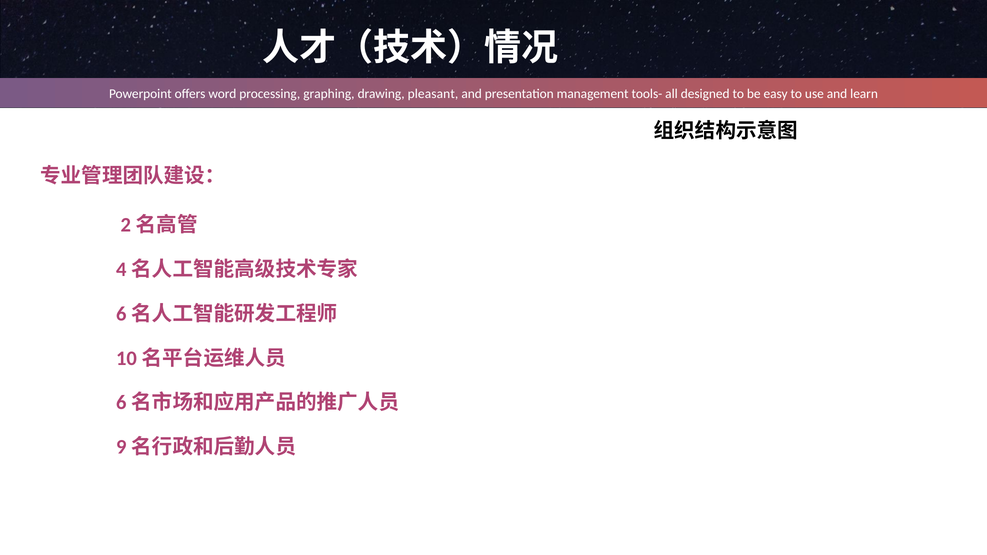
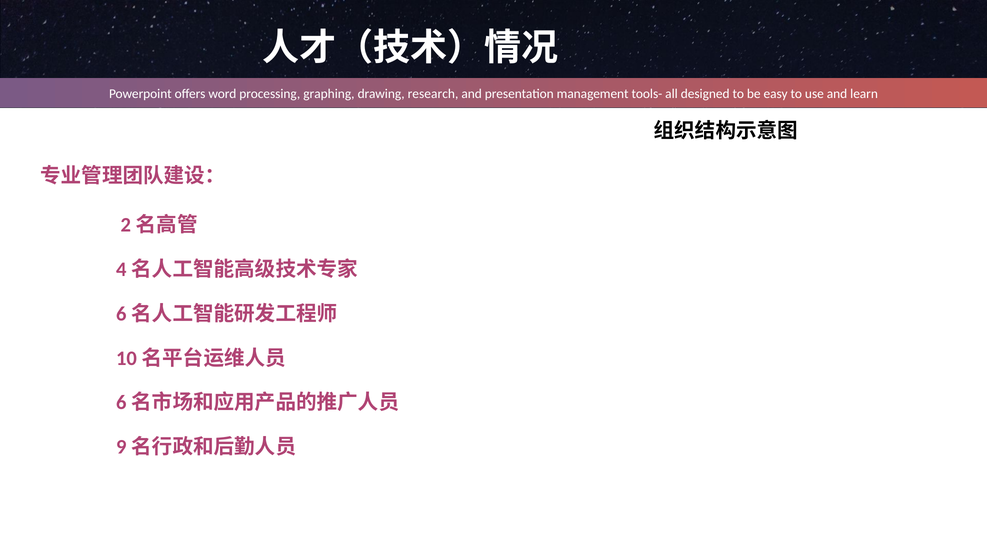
pleasant: pleasant -> research (433, 94)
